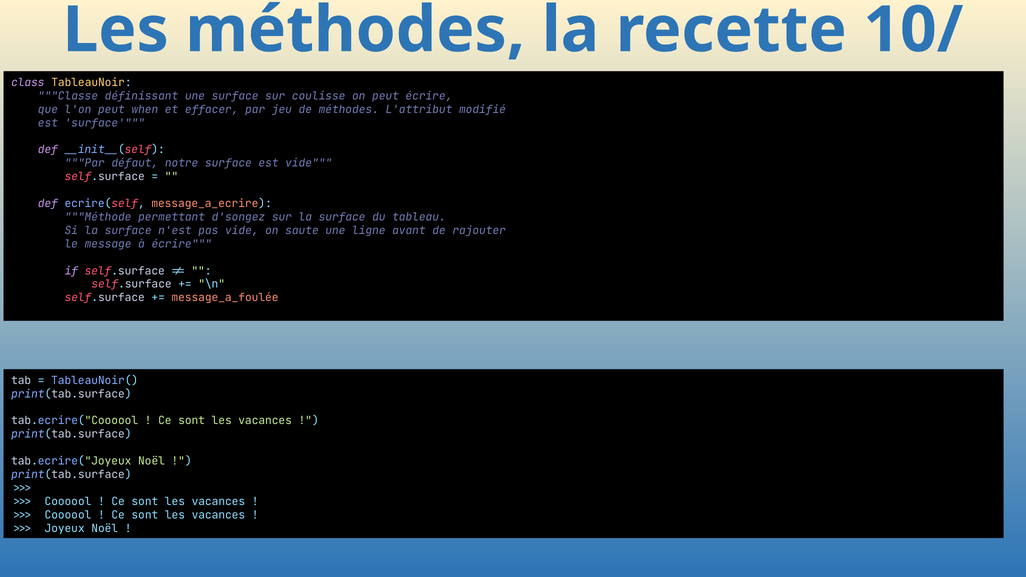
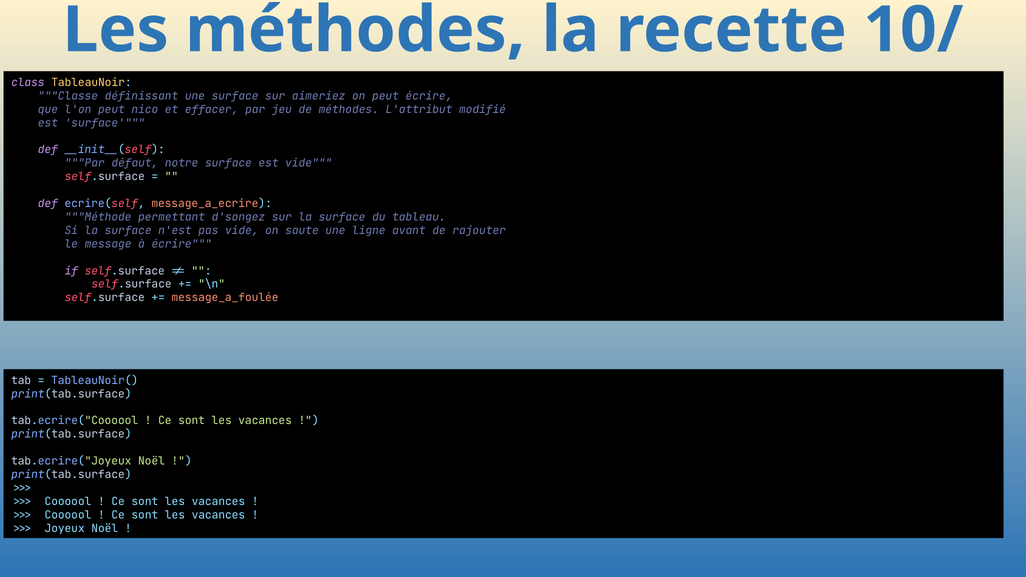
coulisse: coulisse -> aimeriez (319, 96)
when: when -> nico (145, 109)
